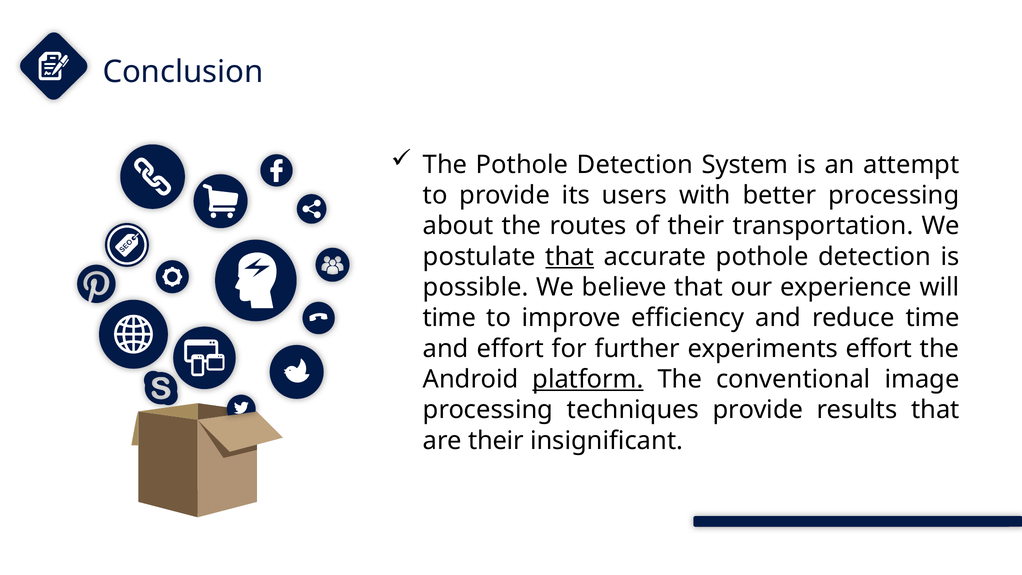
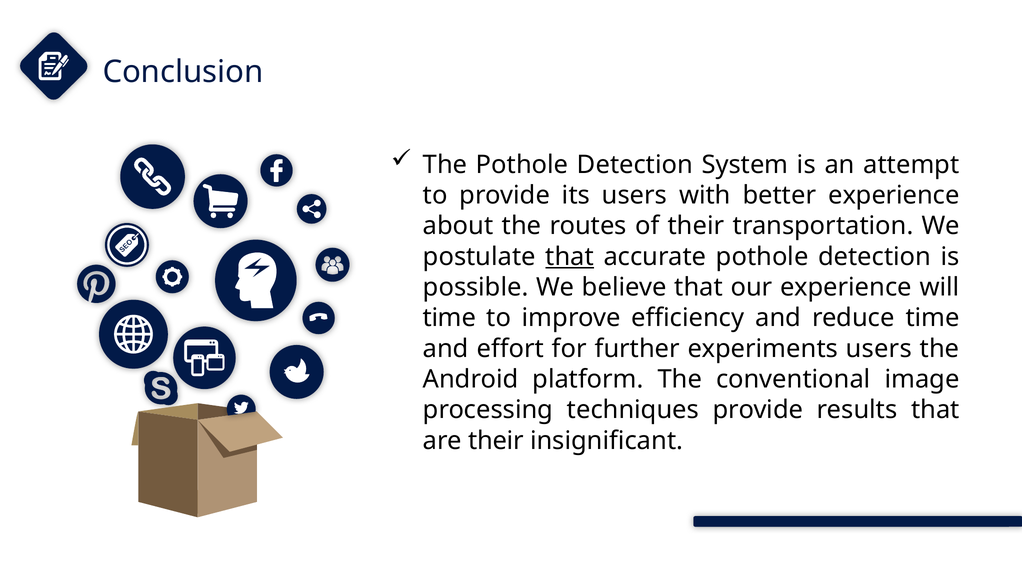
better processing: processing -> experience (894, 195)
experiments effort: effort -> users (879, 349)
platform underline: present -> none (588, 379)
